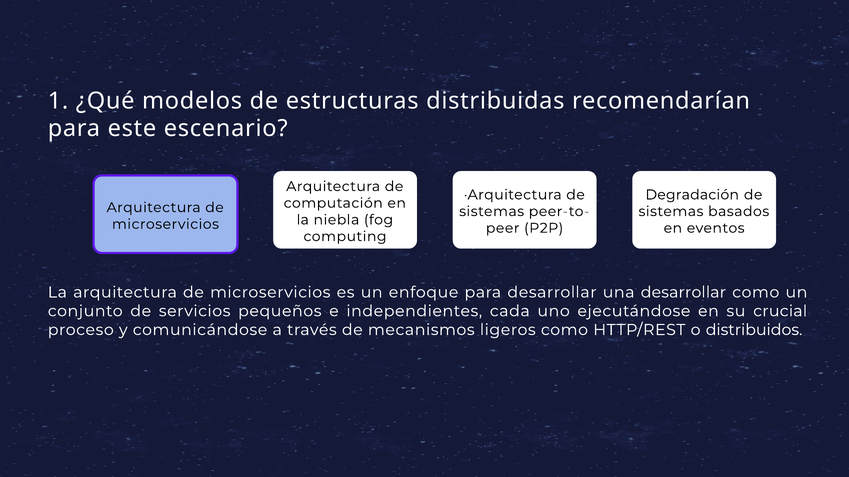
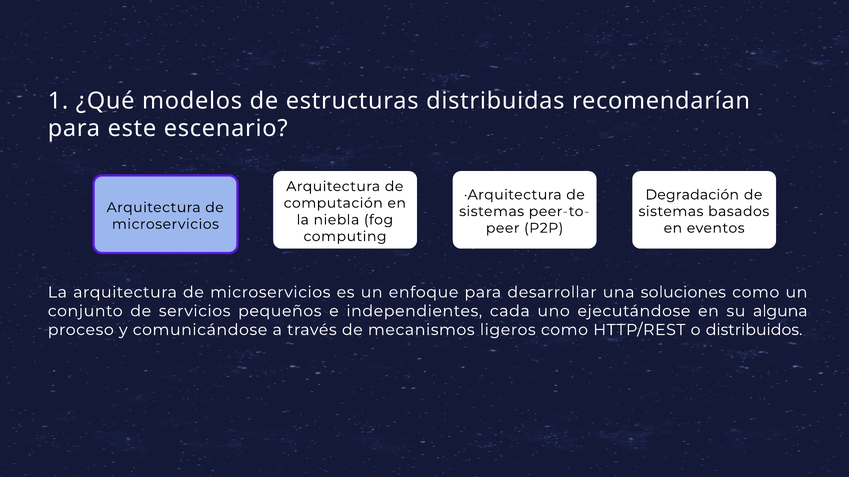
una desarrollar: desarrollar -> soluciones (683, 293)
crucial: crucial -> alguna (780, 311)
